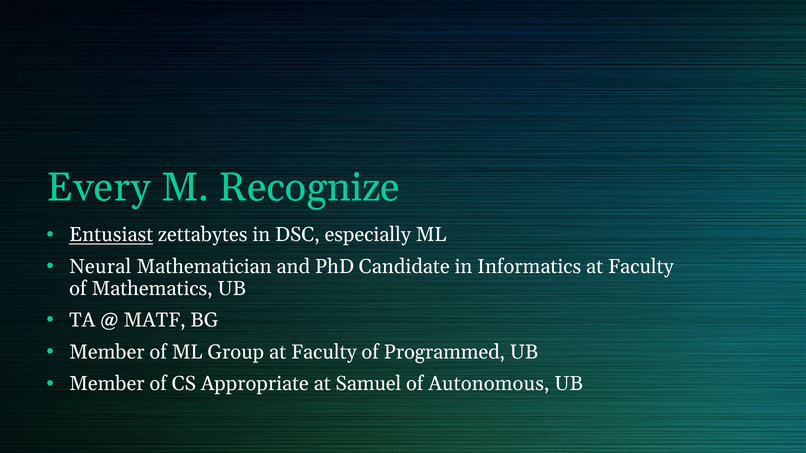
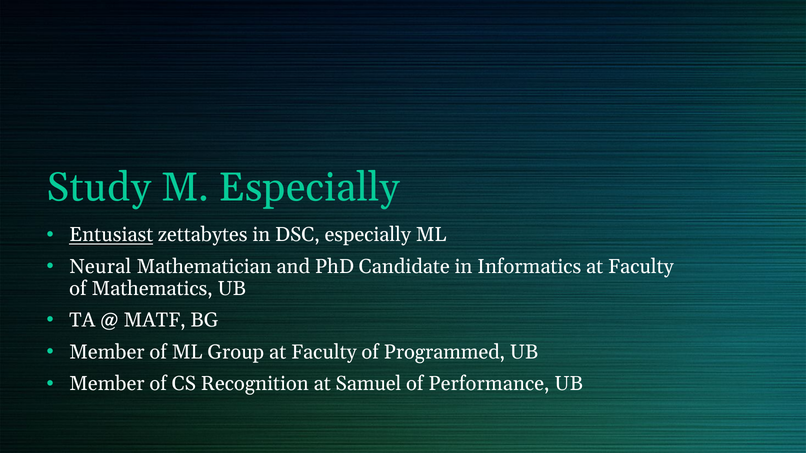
Every: Every -> Study (99, 187)
M Recognize: Recognize -> Especially (309, 187)
Appropriate: Appropriate -> Recognition (255, 384)
Autonomous: Autonomous -> Performance (489, 384)
